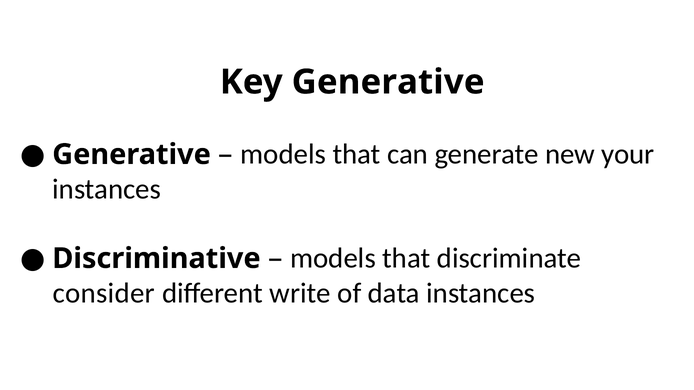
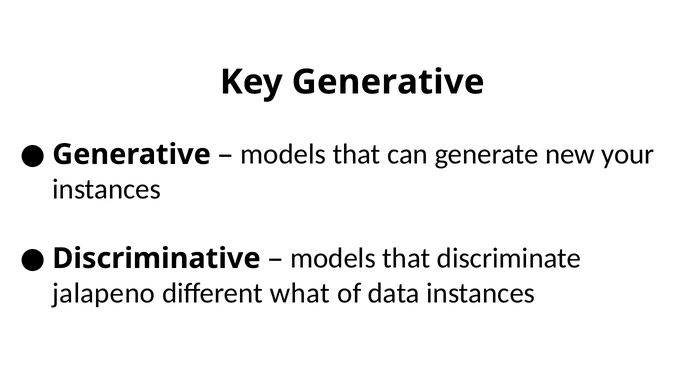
consider: consider -> jalapeno (104, 293)
write: write -> what (300, 293)
